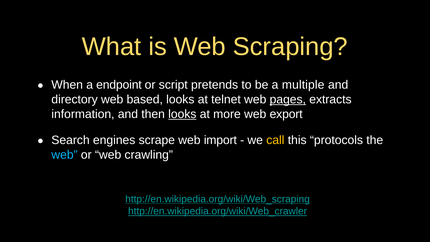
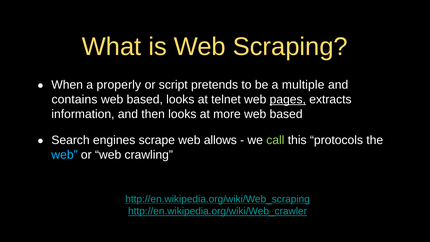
endpoint: endpoint -> properly (119, 85)
directory: directory -> contains (74, 99)
looks underline: present -> none (182, 114)
more web export: export -> based (286, 114)
import: import -> allows (220, 140)
call colour: yellow -> light green (275, 140)
